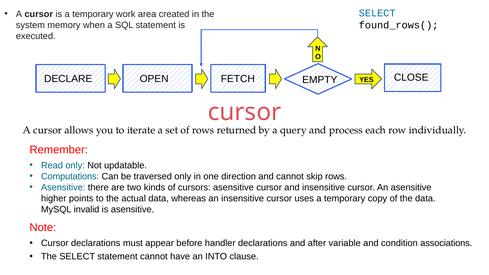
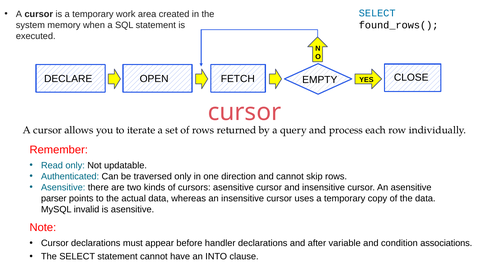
Computations: Computations -> Authenticated (70, 176)
higher: higher -> parser (54, 198)
